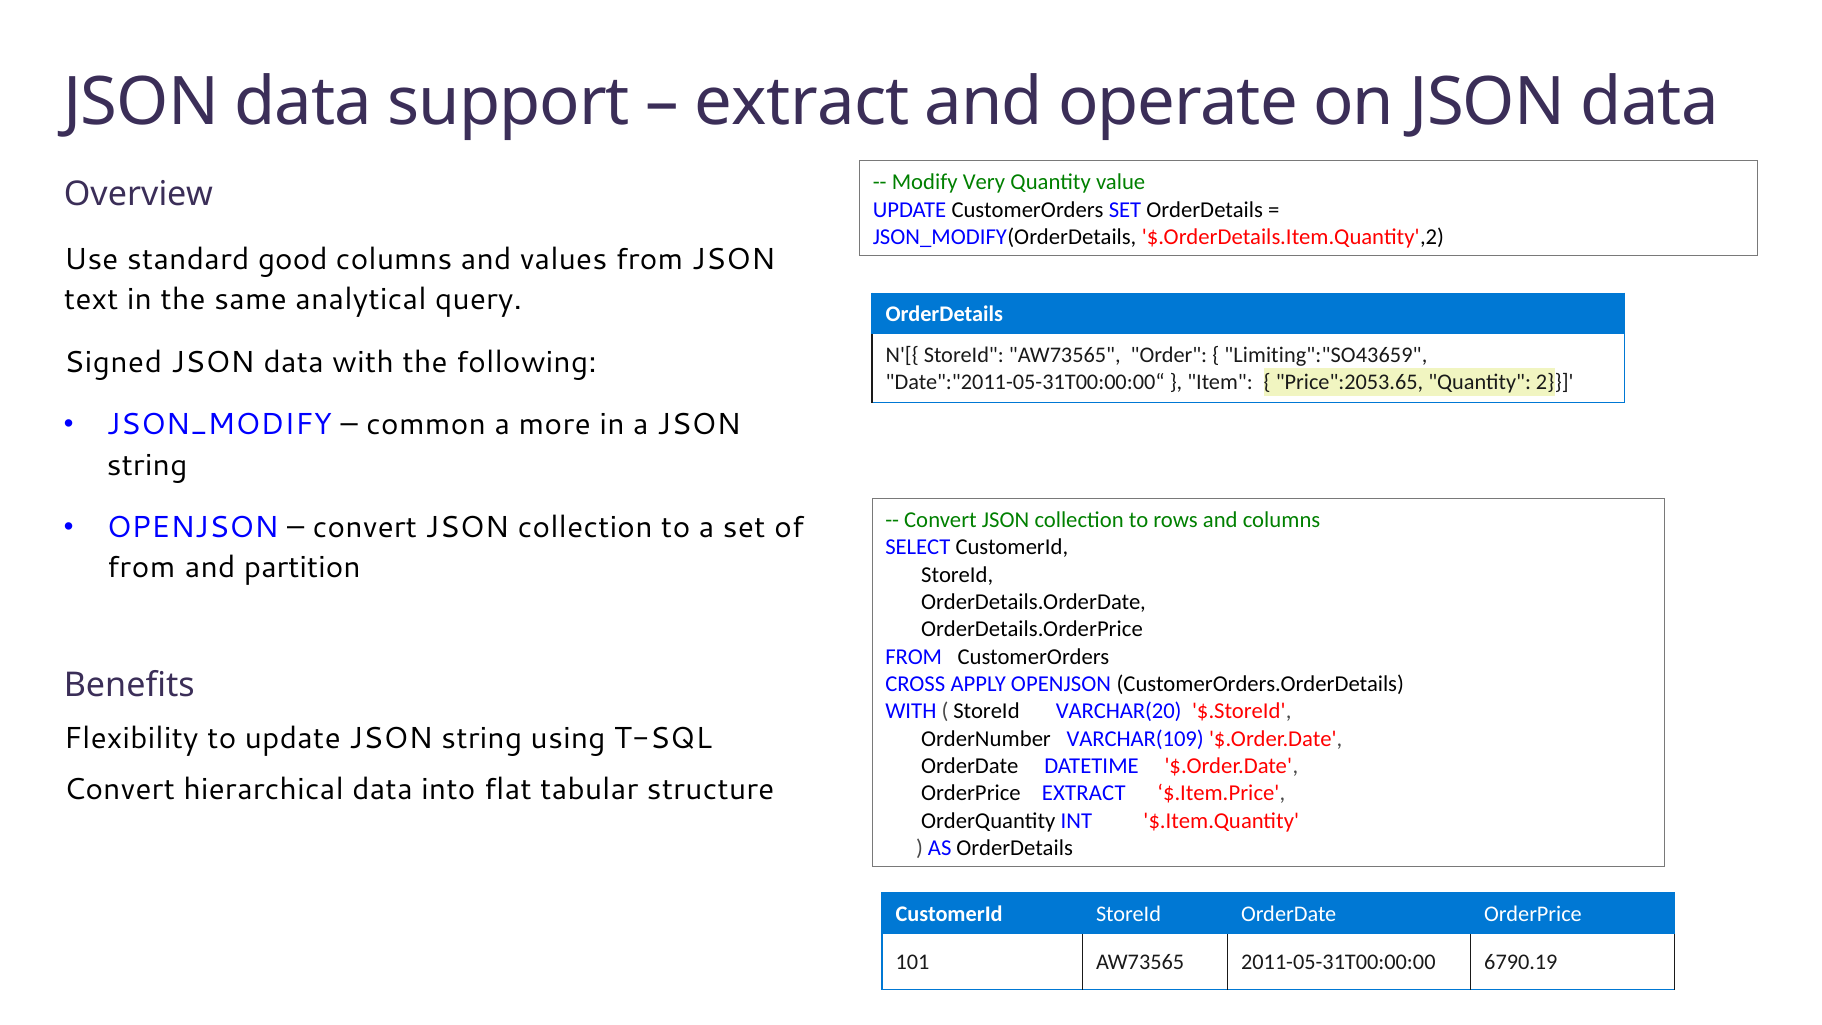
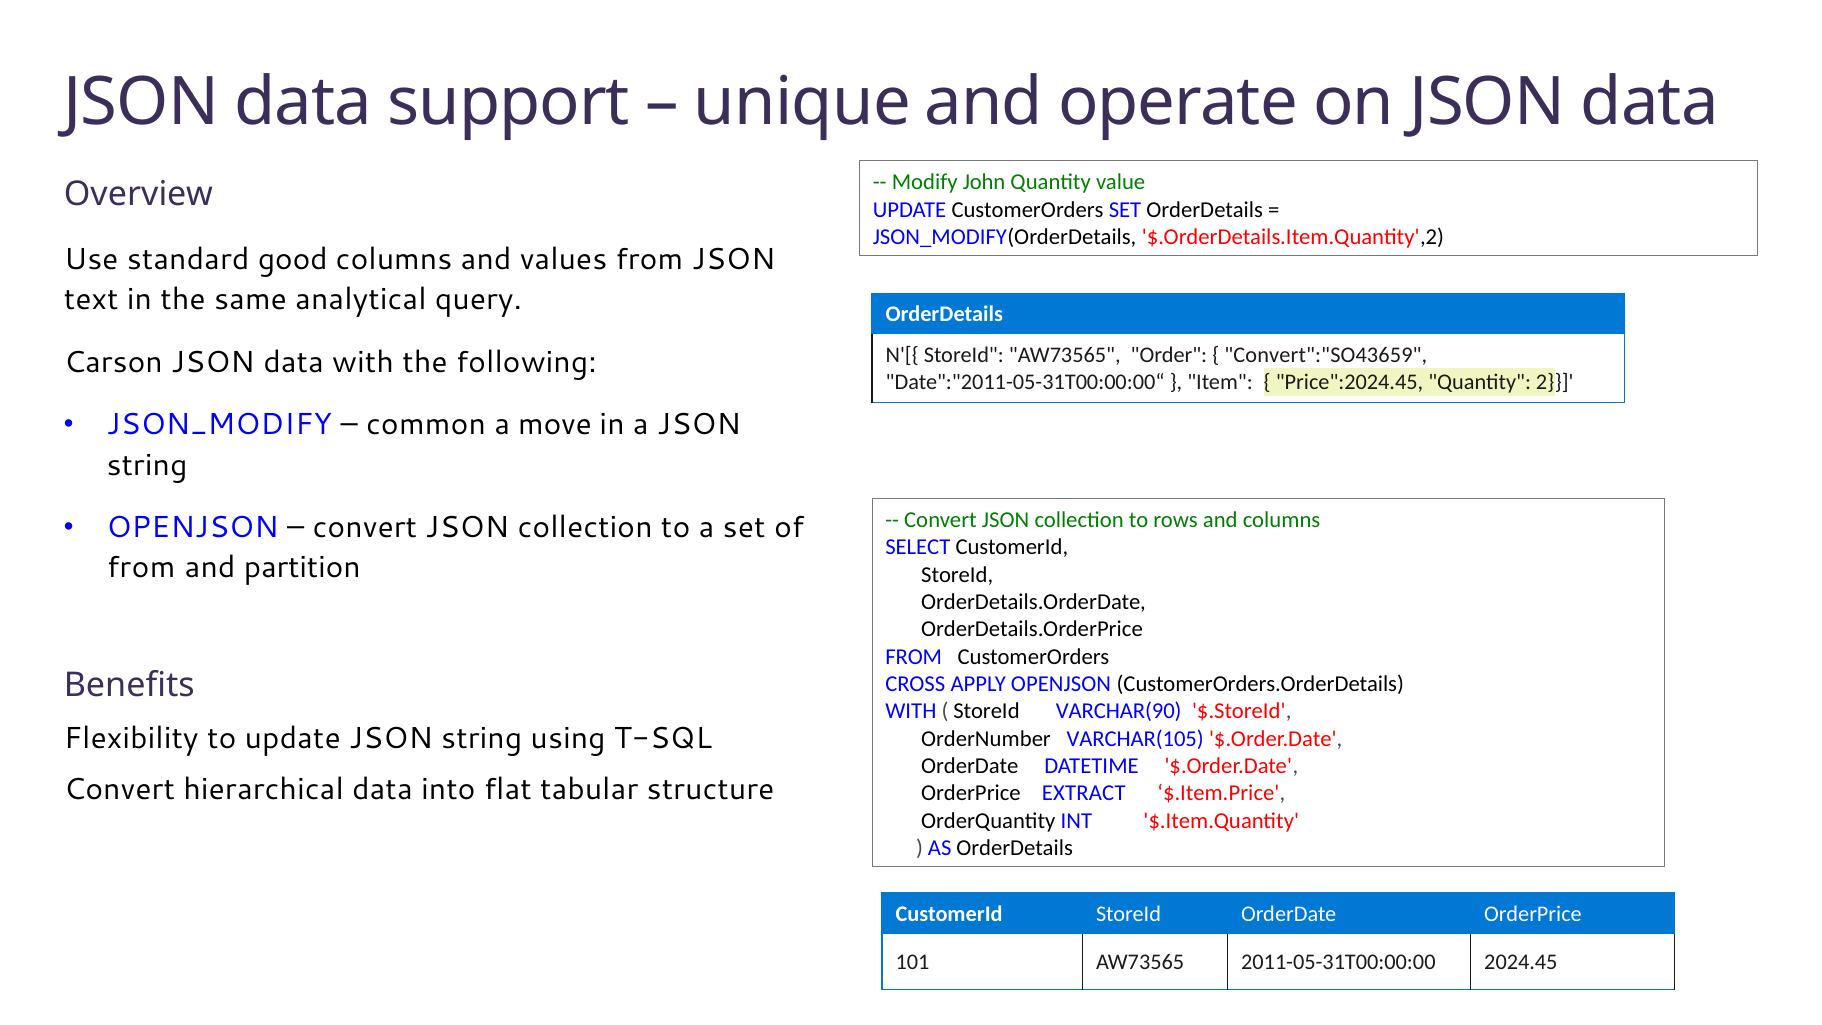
extract: extract -> unique (802, 102)
Very: Very -> John (984, 182)
Limiting":"SO43659: Limiting":"SO43659 -> Convert":"SO43659 (1326, 355)
Signed: Signed -> Carson (113, 362)
Price":2053.65: Price":2053.65 -> Price":2024.45 (1349, 382)
more: more -> move (555, 425)
VARCHAR(20: VARCHAR(20 -> VARCHAR(90 (1119, 711)
VARCHAR(109: VARCHAR(109 -> VARCHAR(105 (1135, 738)
6790.19: 6790.19 -> 2024.45 (1521, 962)
